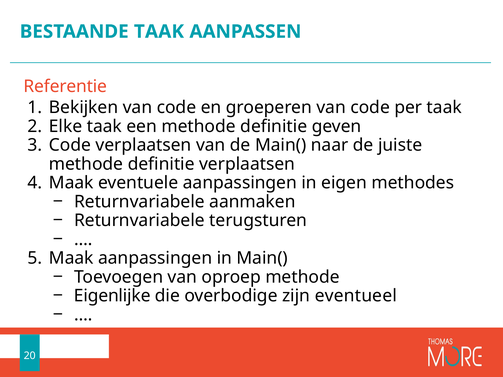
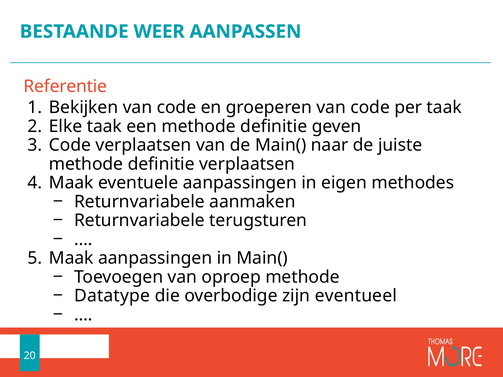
BESTAANDE TAAK: TAAK -> WEER (159, 32)
Eigenlijke: Eigenlijke -> Datatype (112, 296)
